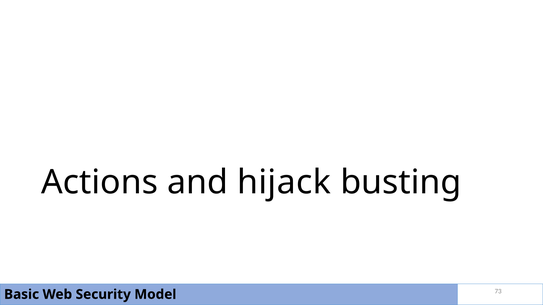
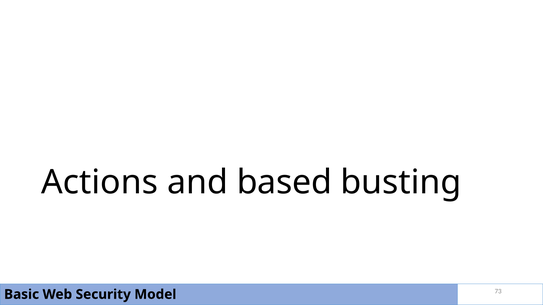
hijack: hijack -> based (284, 183)
